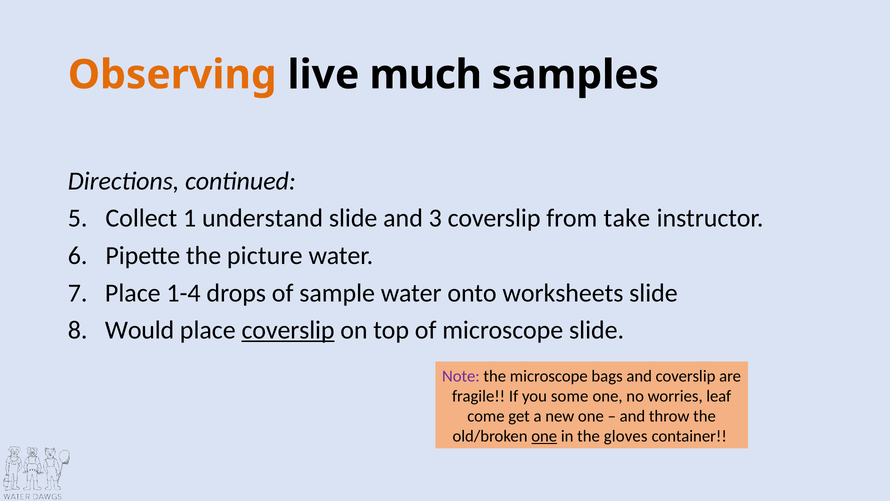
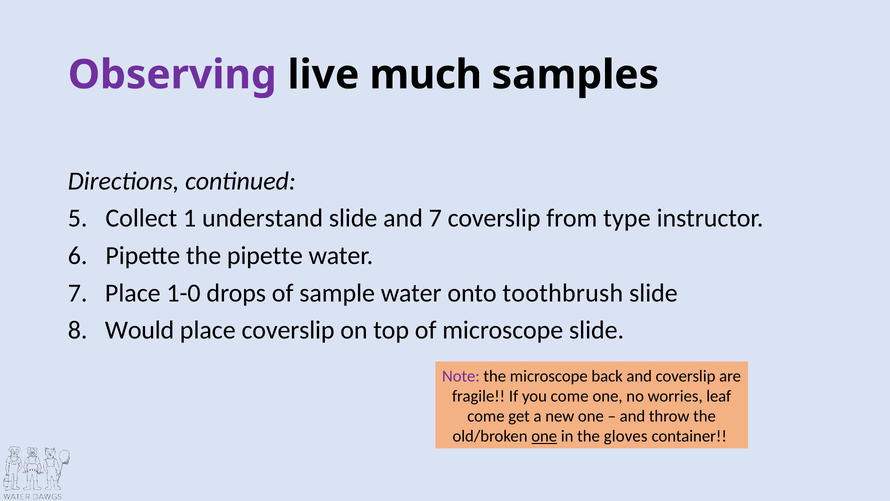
Observing colour: orange -> purple (172, 75)
and 3: 3 -> 7 (435, 218)
take: take -> type (627, 218)
the picture: picture -> pipette (265, 255)
1-4: 1-4 -> 1-0 (184, 293)
worksheets: worksheets -> toothbrush (563, 293)
coverslip underline: present -> none (288, 330)
bags: bags -> back (607, 376)
you some: some -> come (570, 396)
